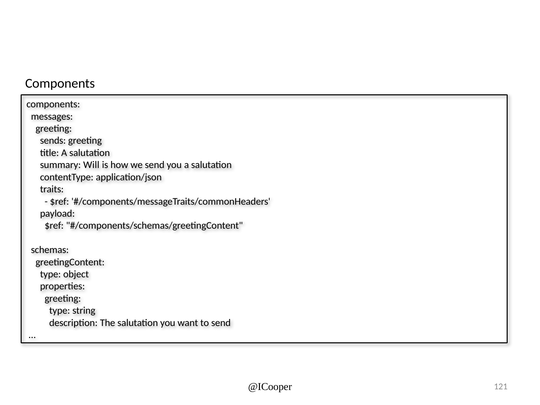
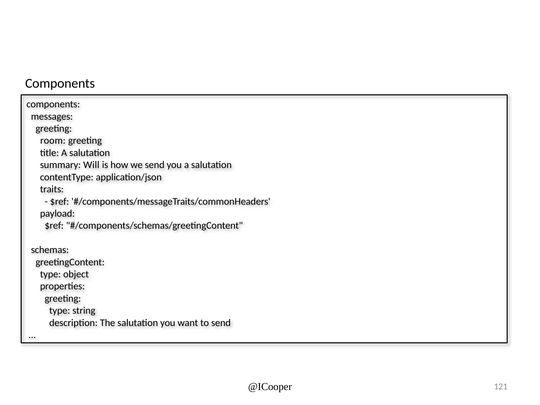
sends: sends -> room (53, 141)
